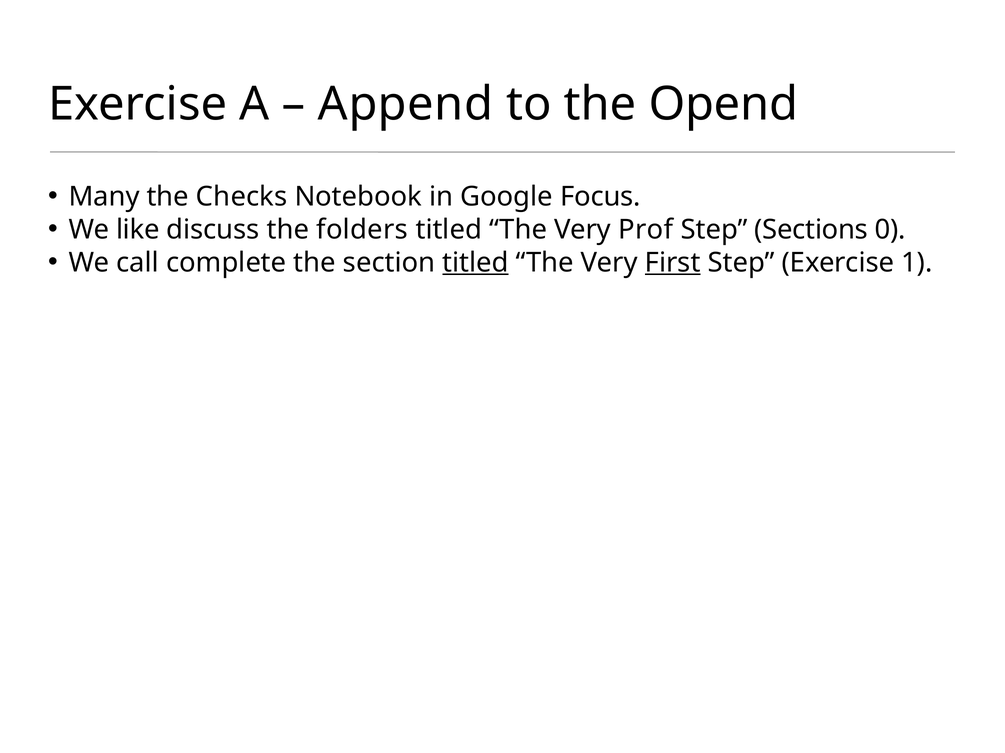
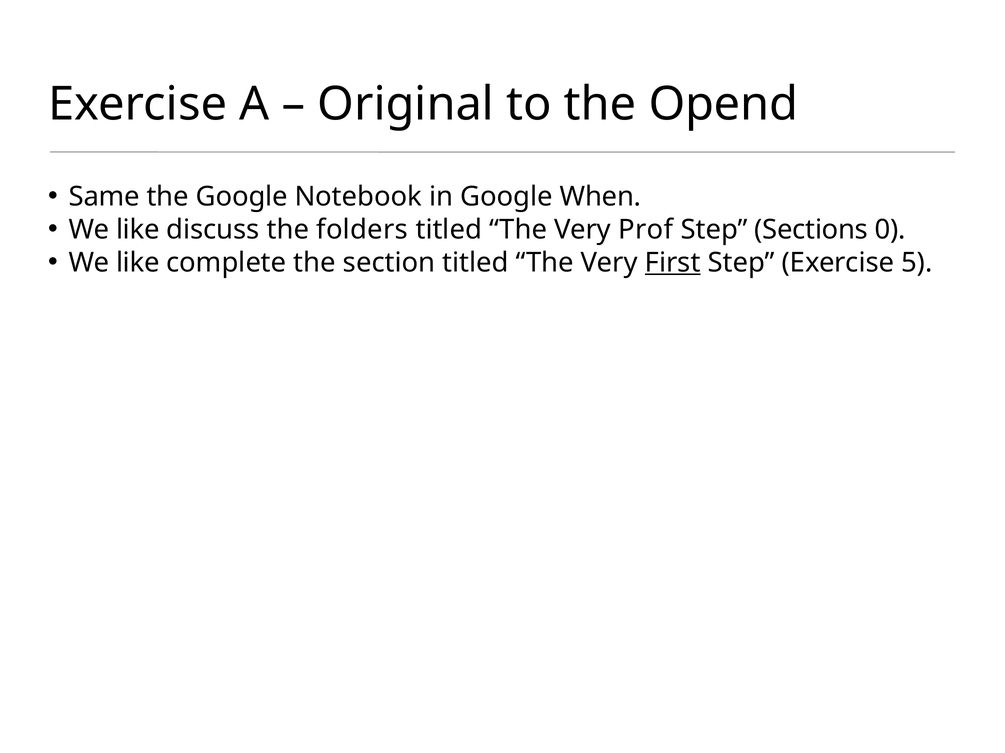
Append: Append -> Original (406, 105)
Many: Many -> Same (104, 197)
the Checks: Checks -> Google (242, 197)
Focus: Focus -> When (601, 197)
call: call -> like (138, 263)
titled underline: present -> none (476, 263)
1: 1 -> 5 (917, 263)
